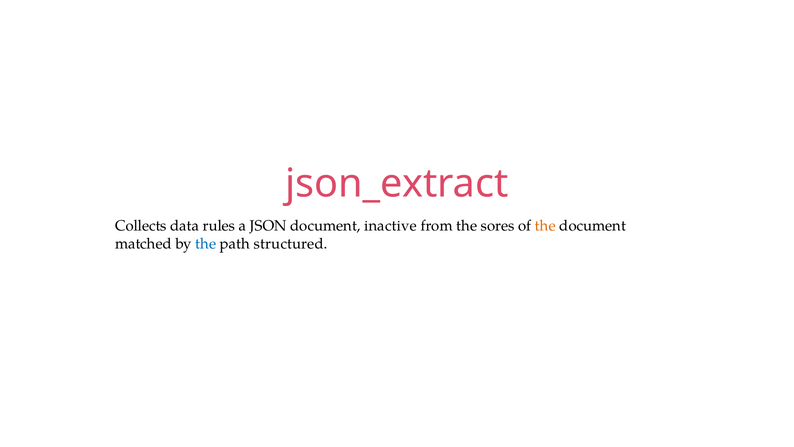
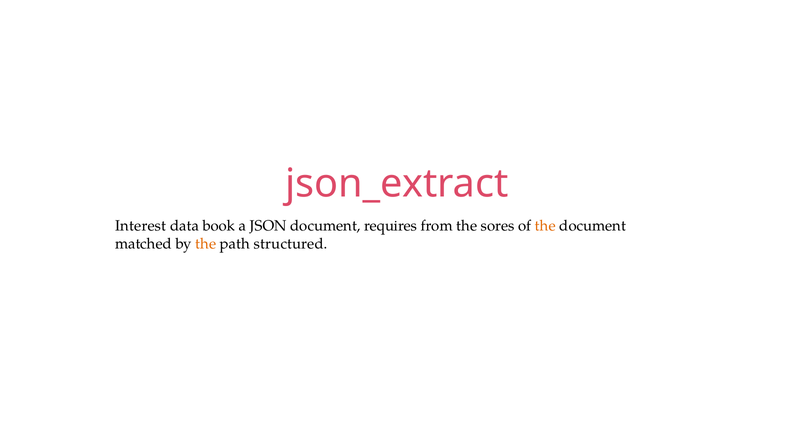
Collects: Collects -> Interest (141, 226)
rules: rules -> book (219, 226)
inactive: inactive -> requires (391, 226)
the colour: blue -> orange (206, 243)
